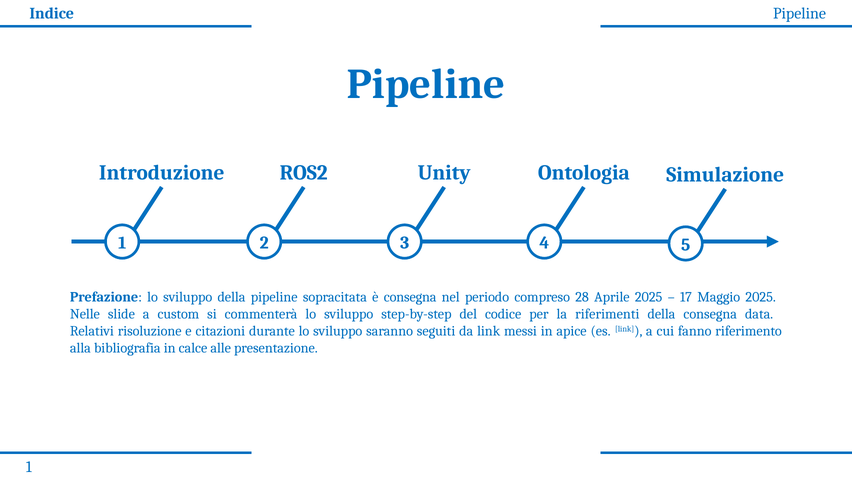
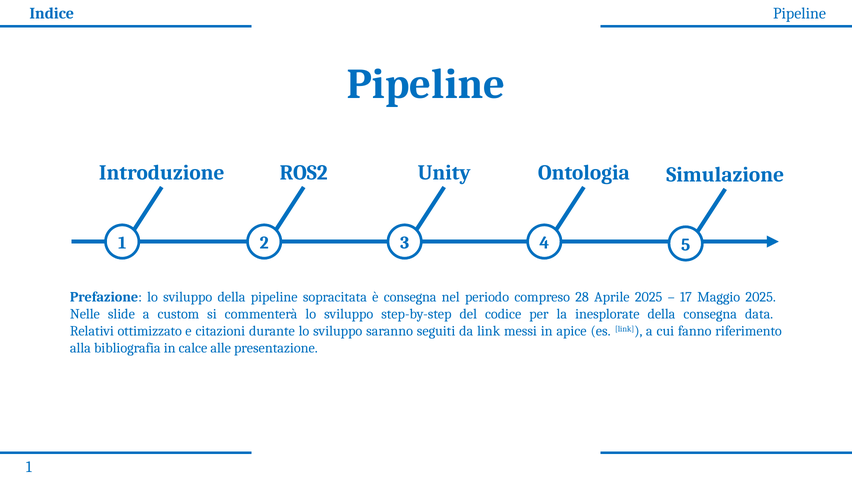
riferimenti: riferimenti -> inesplorate (607, 314)
risoluzione: risoluzione -> ottimizzato (150, 331)
